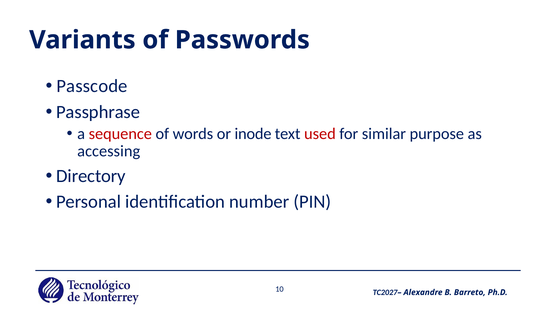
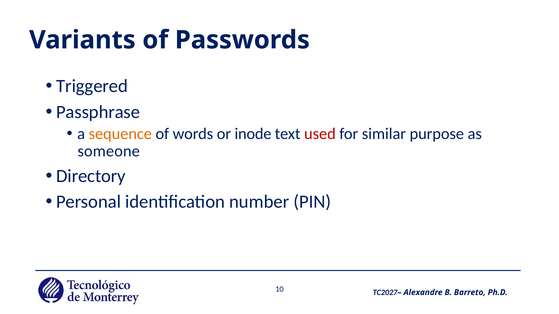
Passcode: Passcode -> Triggered (92, 86)
sequence colour: red -> orange (120, 134)
accessing: accessing -> someone (109, 151)
